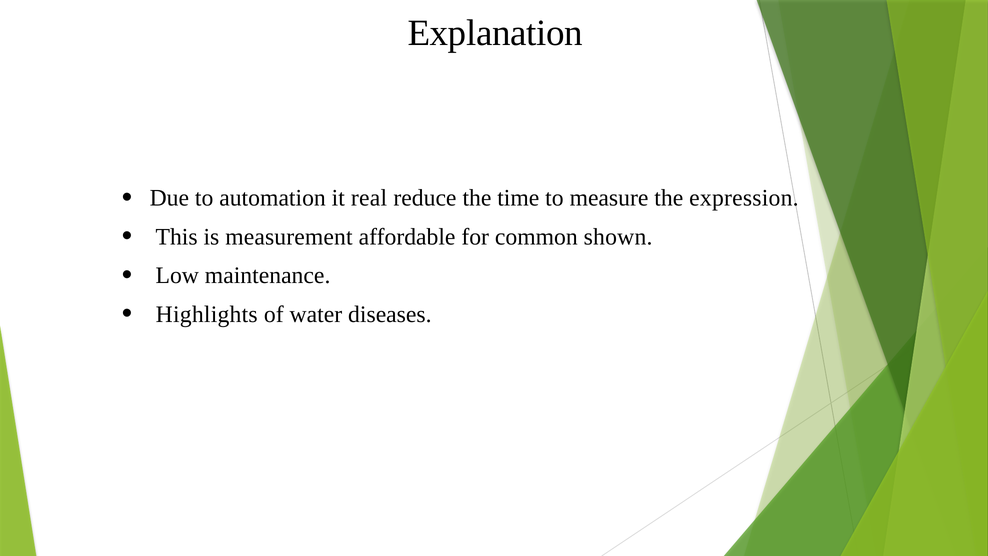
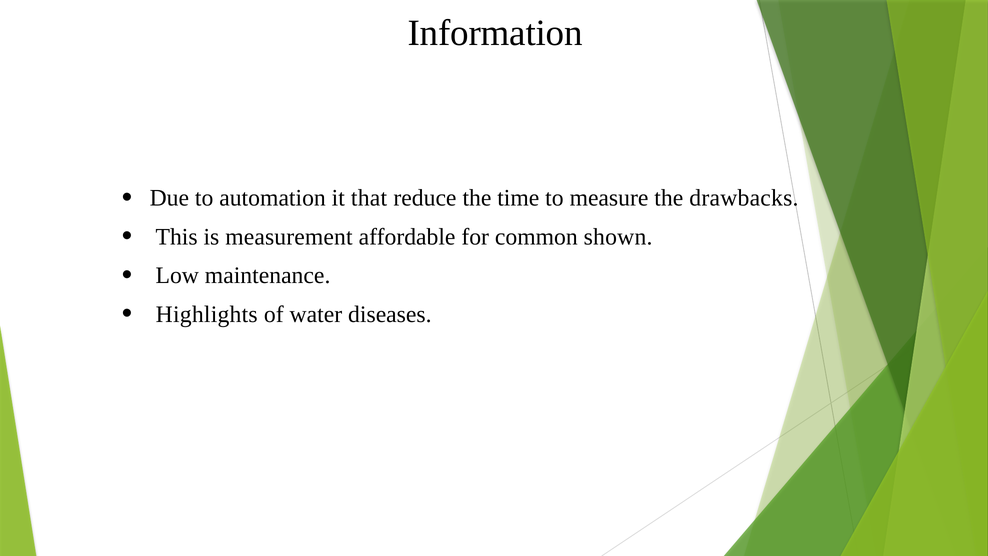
Explanation: Explanation -> Information (495, 33)
real: real -> that (369, 198)
expression: expression -> drawbacks (744, 198)
